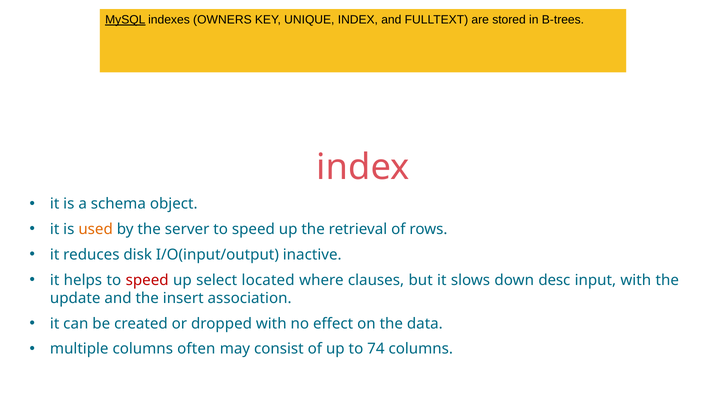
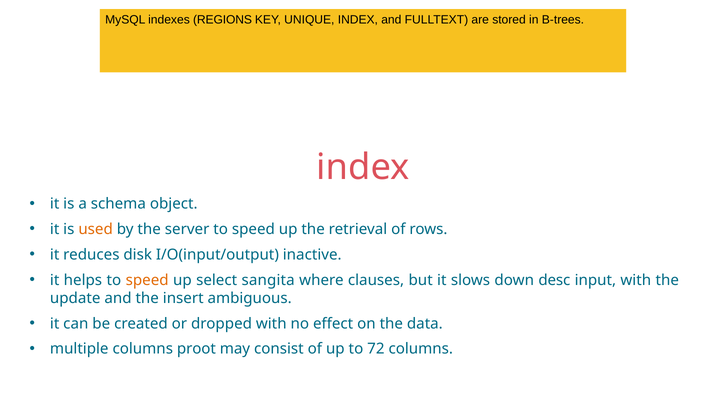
MySQL underline: present -> none (125, 20)
OWNERS: OWNERS -> REGIONS (223, 20)
speed colour: red -> orange (147, 280)
located: located -> sangita (268, 280)
association: association -> ambiguous (250, 299)
often: often -> proot (196, 349)
74: 74 -> 72 (376, 349)
